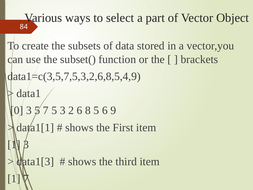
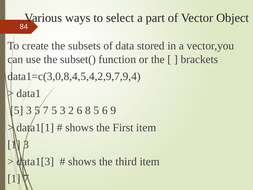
data1=c(3,5,7,5,3,2,6,8,5,4,9: data1=c(3,5,7,5,3,2,6,8,5,4,9 -> data1=c(3,0,8,4,5,4,2,9,7,9,4 (74, 76)
0: 0 -> 5 (17, 110)
